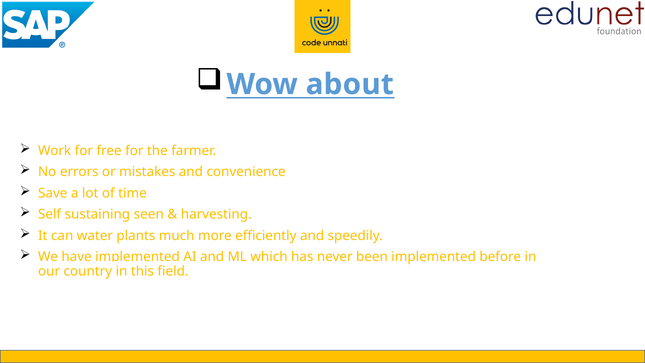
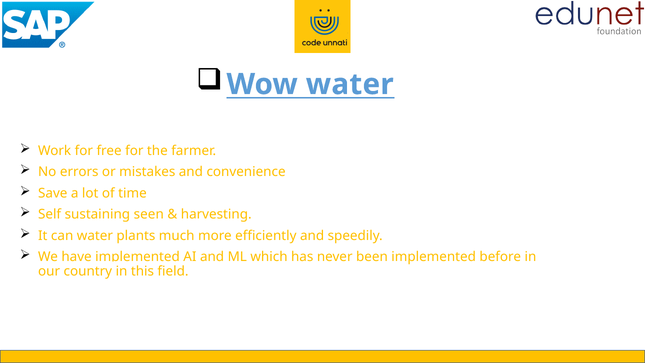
Wow about: about -> water (350, 84)
